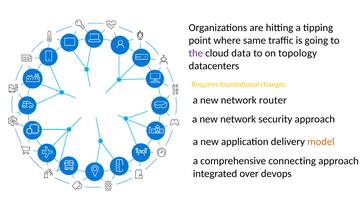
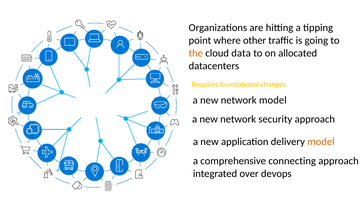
same: same -> other (255, 40)
the colour: purple -> orange (196, 53)
topology: topology -> allocated (298, 53)
network router: router -> model (273, 100)
